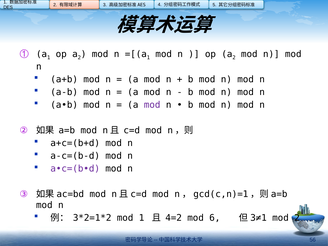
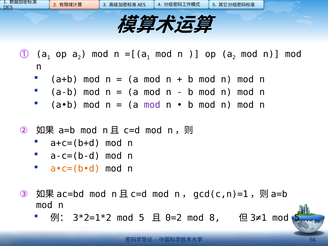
a•c=(b•d colour: purple -> orange (75, 169)
1: 1 -> 5 (142, 218)
4=2: 4=2 -> 0=2 (174, 218)
6: 6 -> 8 (215, 218)
2: 2 -> 5 (297, 218)
